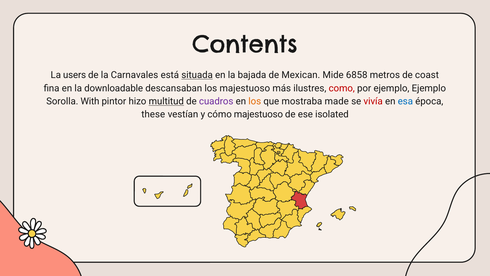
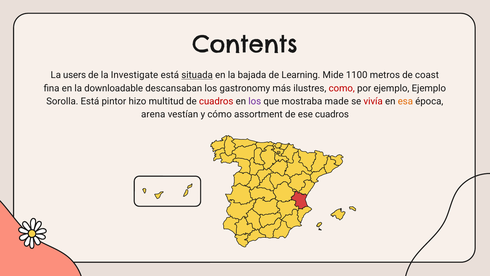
Carnavales: Carnavales -> Investigate (134, 75)
Mexican: Mexican -> Learning (301, 75)
6858: 6858 -> 1100 (357, 75)
los majestuoso: majestuoso -> gastronomy (245, 88)
Sorolla With: With -> Está (90, 101)
multitud underline: present -> none (166, 101)
cuadros colour: purple -> red (216, 101)
los colour: orange -> purple (255, 101)
esa colour: blue -> orange (405, 101)
these: these -> arena (153, 114)
cómo majestuoso: majestuoso -> assortment (258, 114)
ese isolated: isolated -> cuadros (332, 114)
